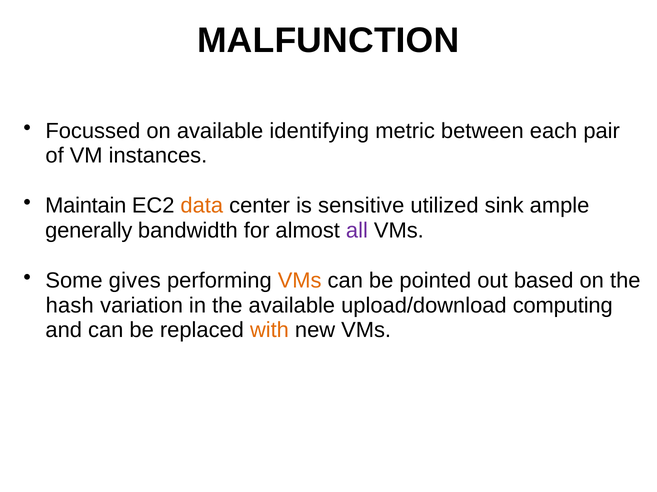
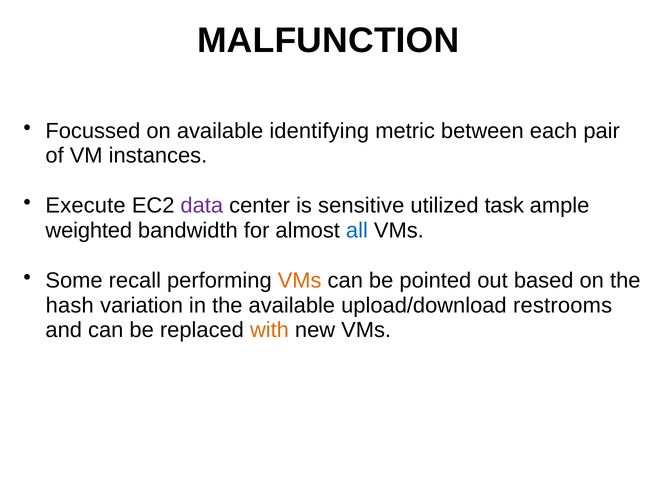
Maintain: Maintain -> Execute (86, 206)
data colour: orange -> purple (202, 206)
sink: sink -> task (504, 206)
generally: generally -> weighted (89, 231)
all colour: purple -> blue (357, 231)
gives: gives -> recall (135, 281)
computing: computing -> restrooms (563, 306)
